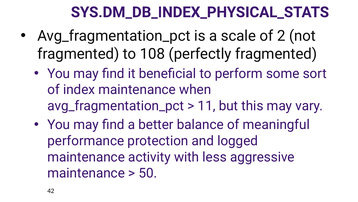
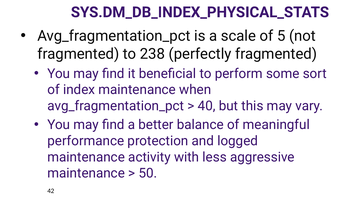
2: 2 -> 5 (281, 36)
108: 108 -> 238 (152, 54)
11: 11 -> 40 (207, 106)
